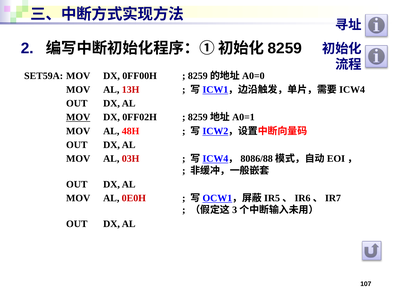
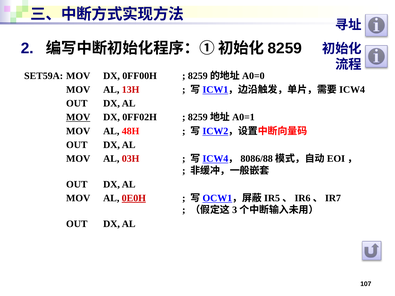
0E0H underline: none -> present (134, 198)
